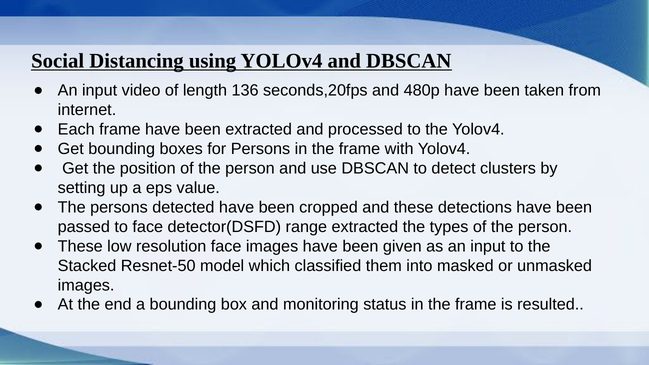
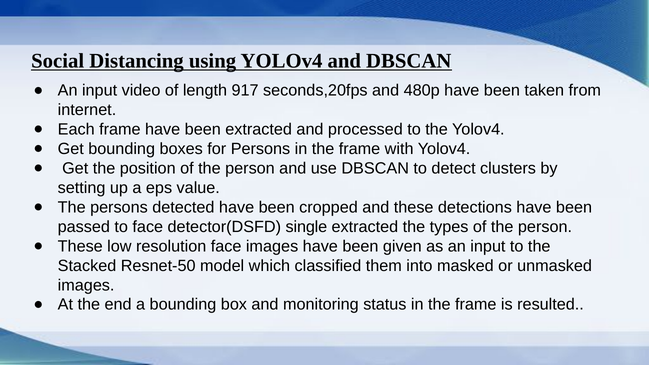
136: 136 -> 917 (245, 91)
range: range -> single (306, 227)
